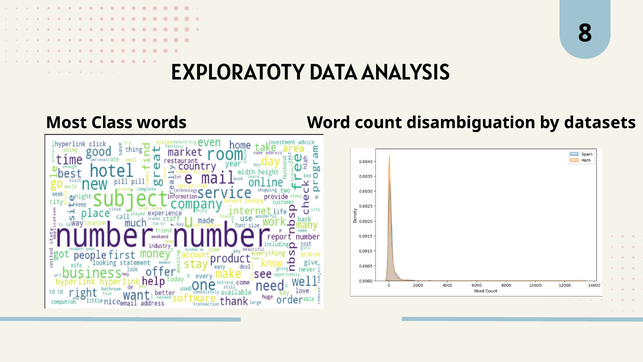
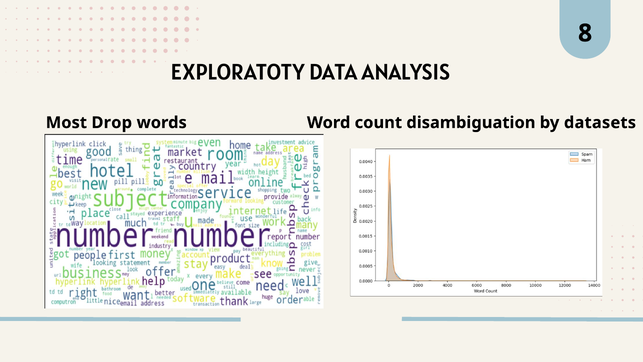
Class: Class -> Drop (112, 123)
